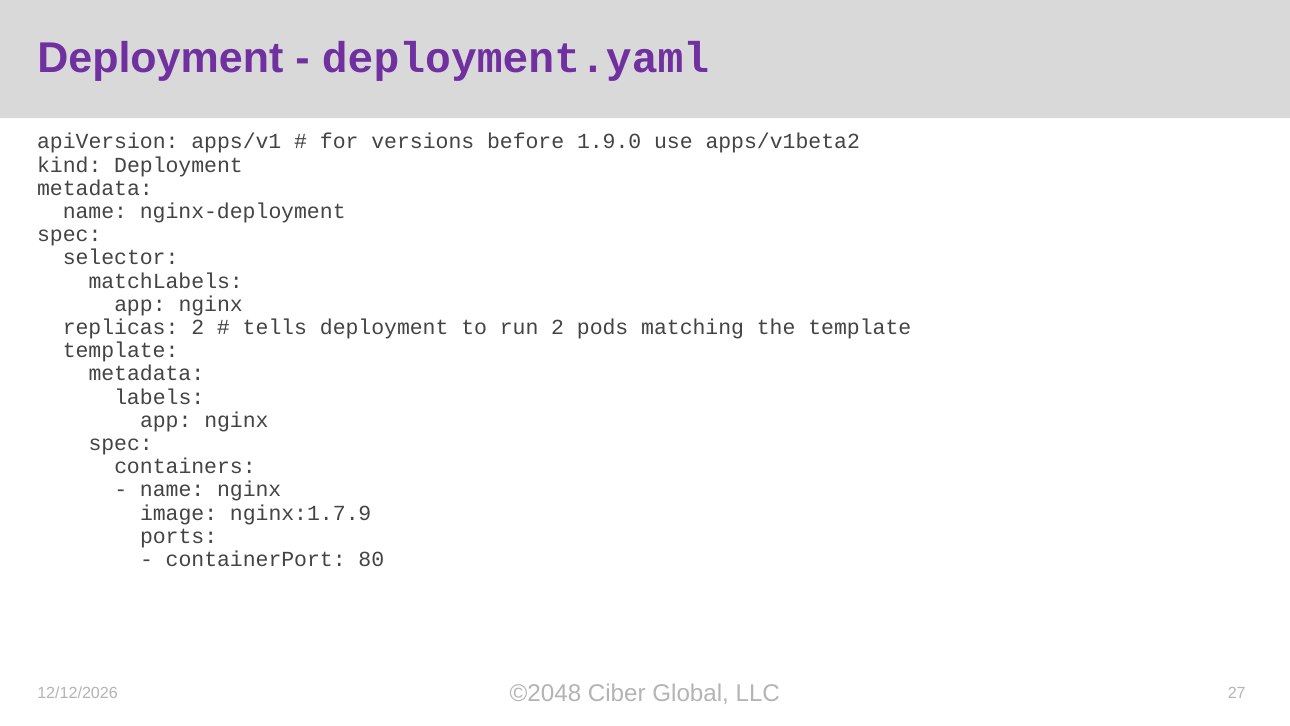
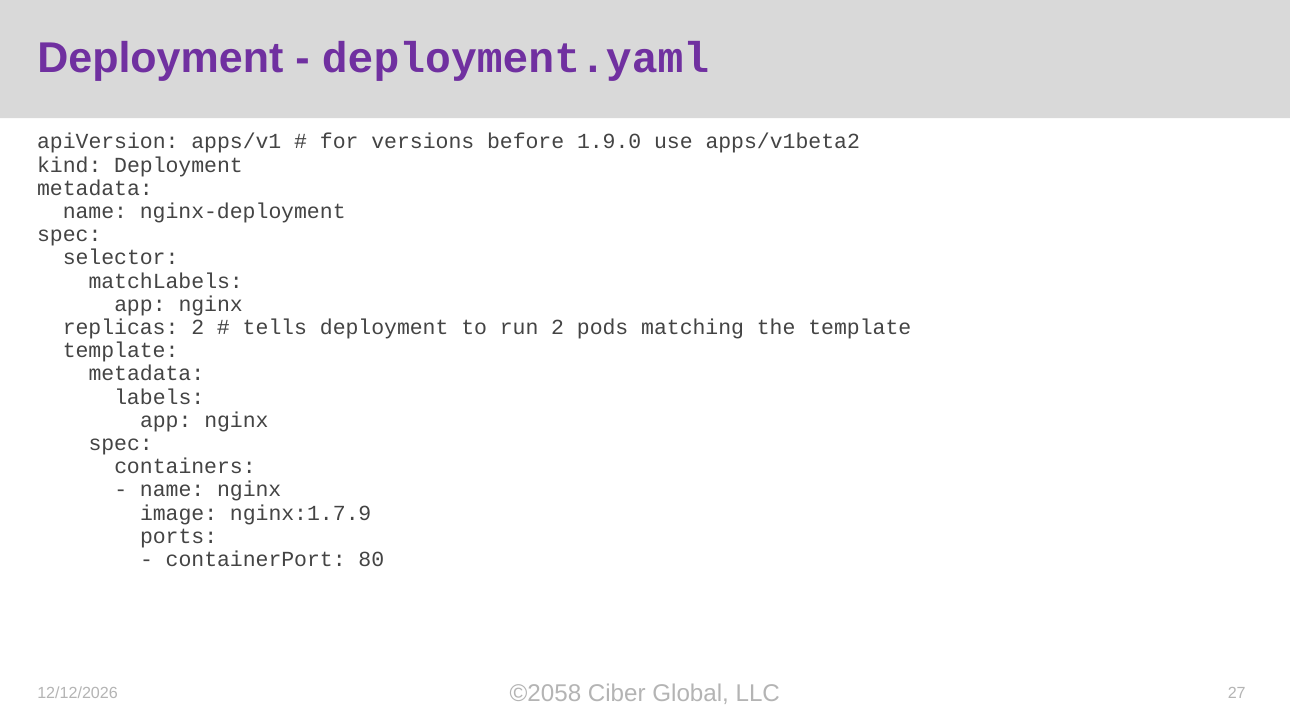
©2048: ©2048 -> ©2058 (545, 694)
